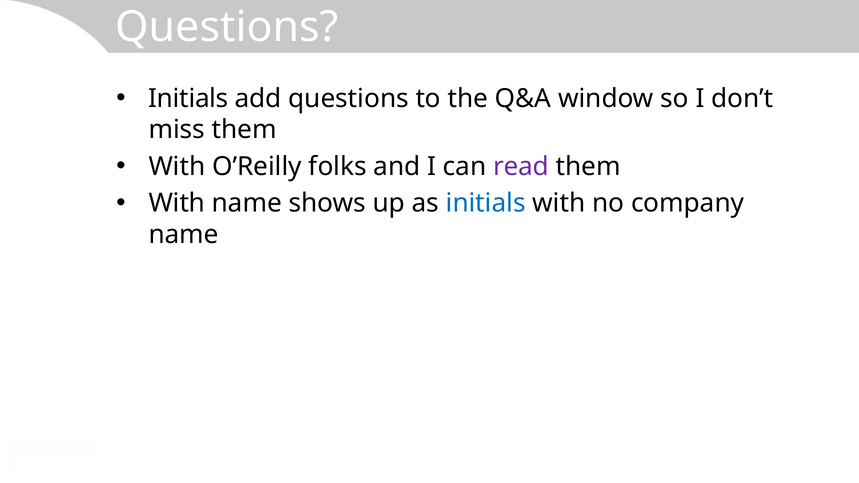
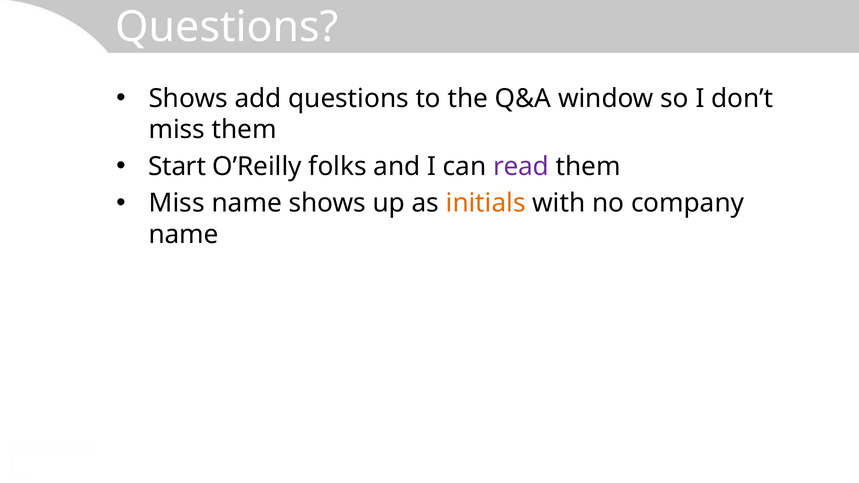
Initials: Initials -> Shows (188, 98)
With: With -> Start (177, 167)
With: With -> Miss (177, 203)
initials colour: blue -> orange (486, 203)
